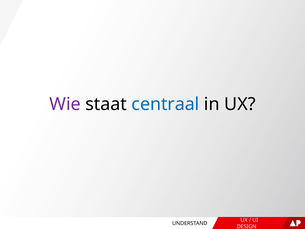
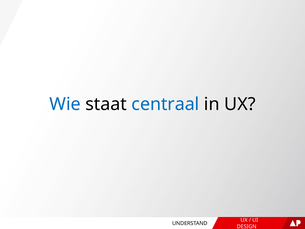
Wie colour: purple -> blue (65, 104)
